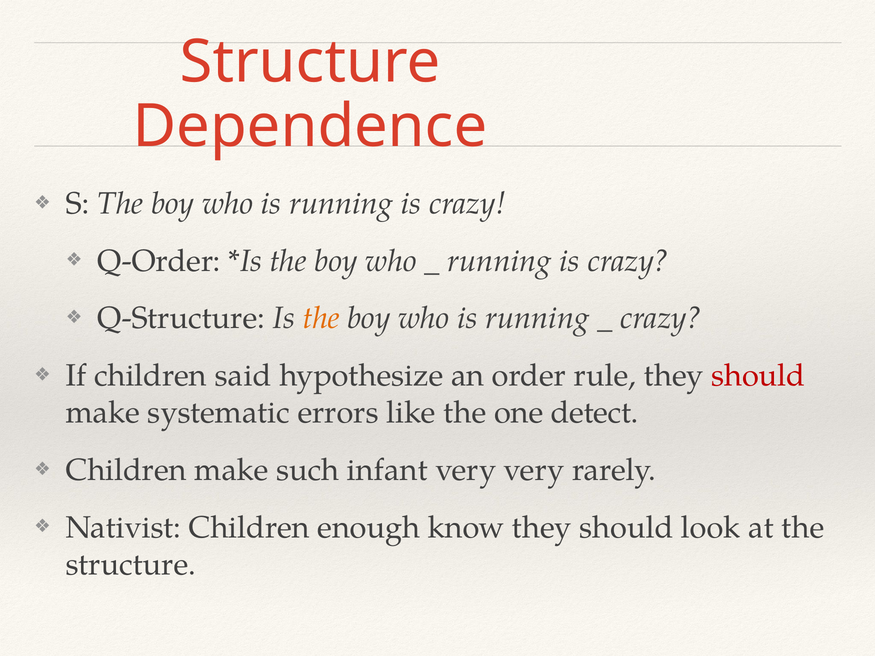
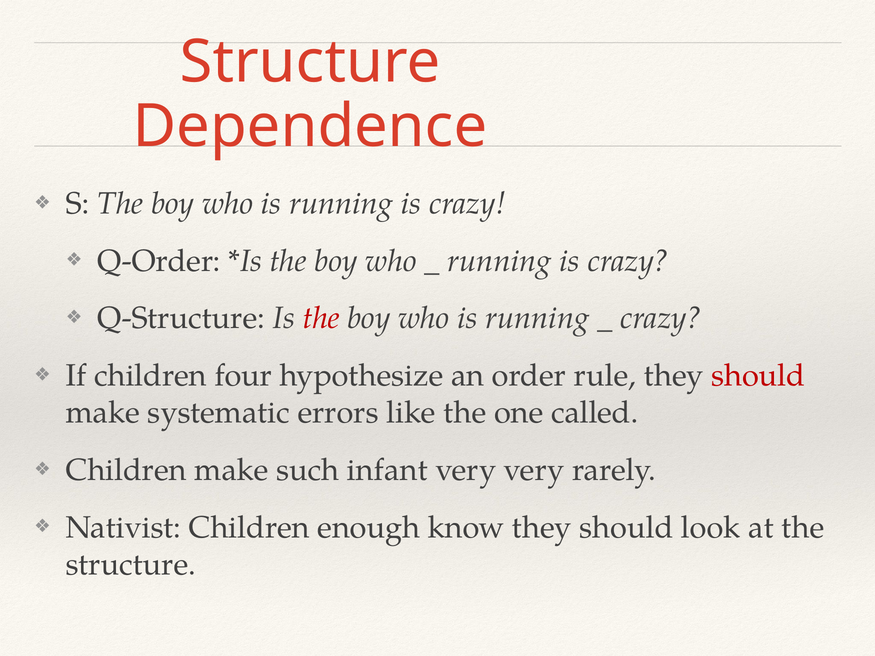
the colour: orange -> red (321, 318)
said: said -> four (243, 376)
detect: detect -> called (595, 413)
